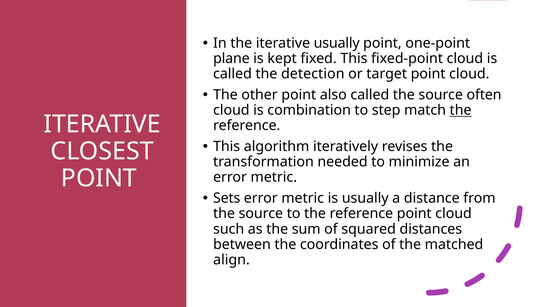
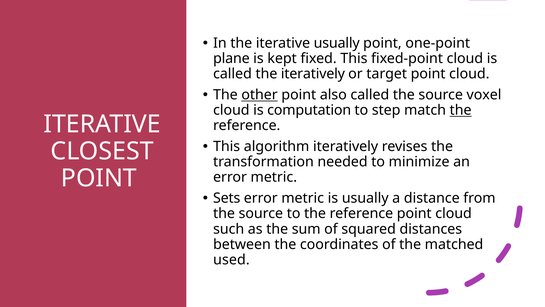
the detection: detection -> iteratively (313, 74)
other underline: none -> present (260, 95)
often: often -> voxel (484, 95)
combination: combination -> computation (309, 110)
align: align -> used (231, 259)
